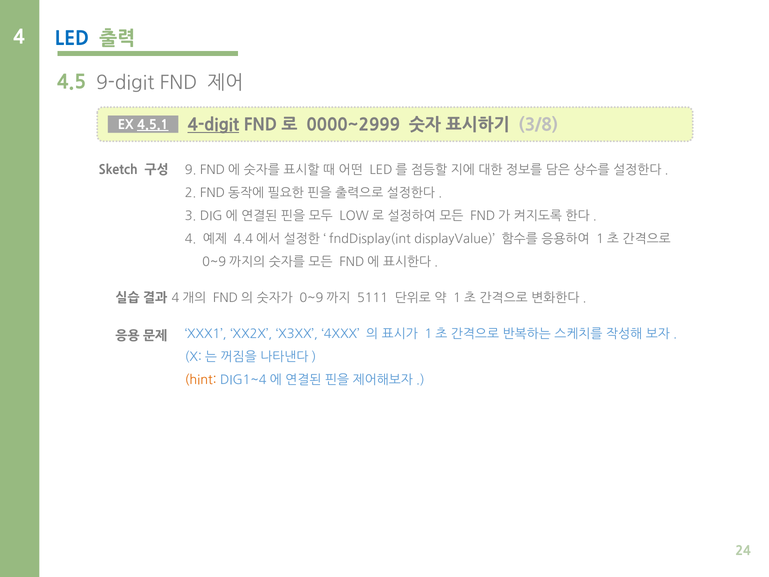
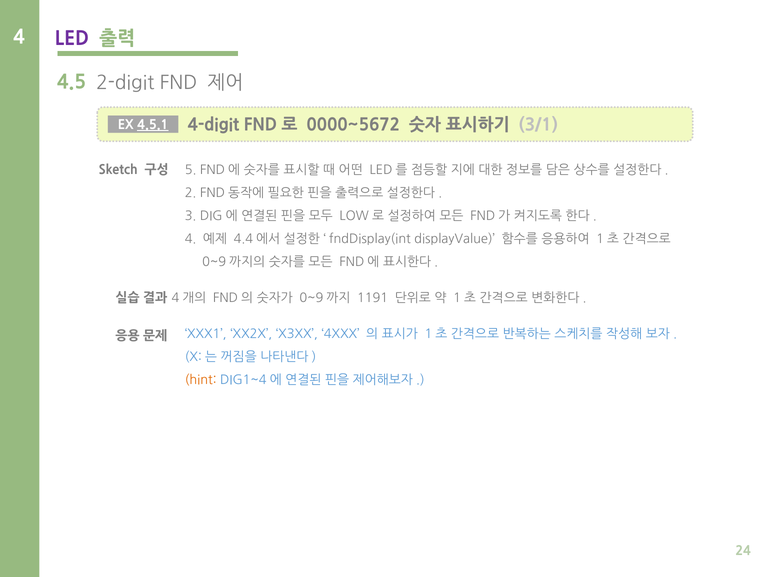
LED colour: blue -> purple (72, 39)
9-digit: 9-digit -> 2-digit (125, 83)
4-digit underline: present -> none (213, 125)
0000~2999: 0000~2999 -> 0000~5672 (353, 125)
3/8: 3/8 -> 3/1 (538, 125)
9: 9 -> 5 (191, 170)
5111: 5111 -> 1191 (373, 298)
